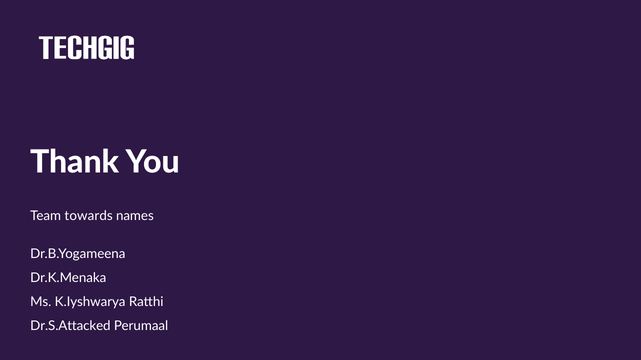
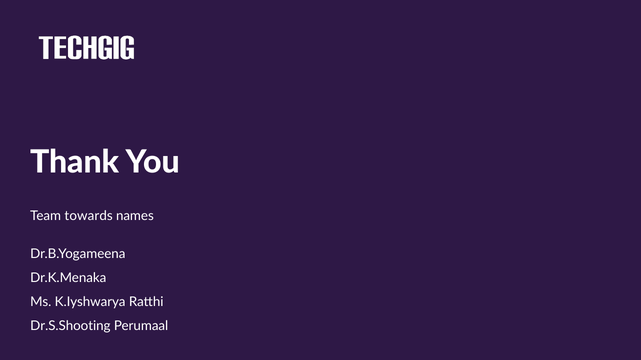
Dr.S.Attacked: Dr.S.Attacked -> Dr.S.Shooting (70, 327)
